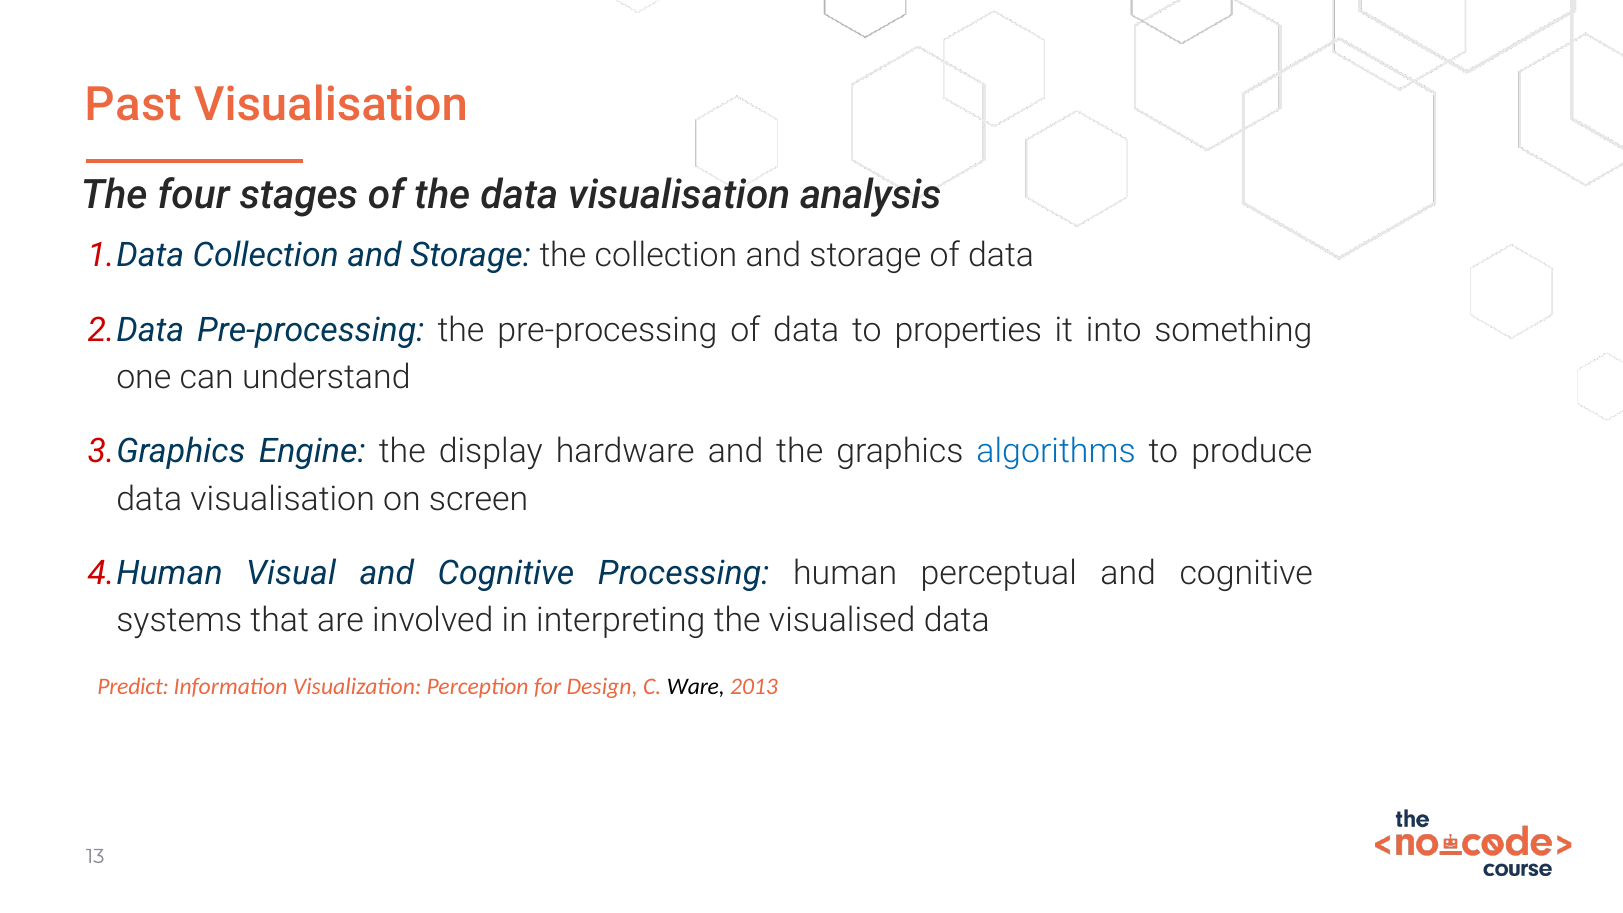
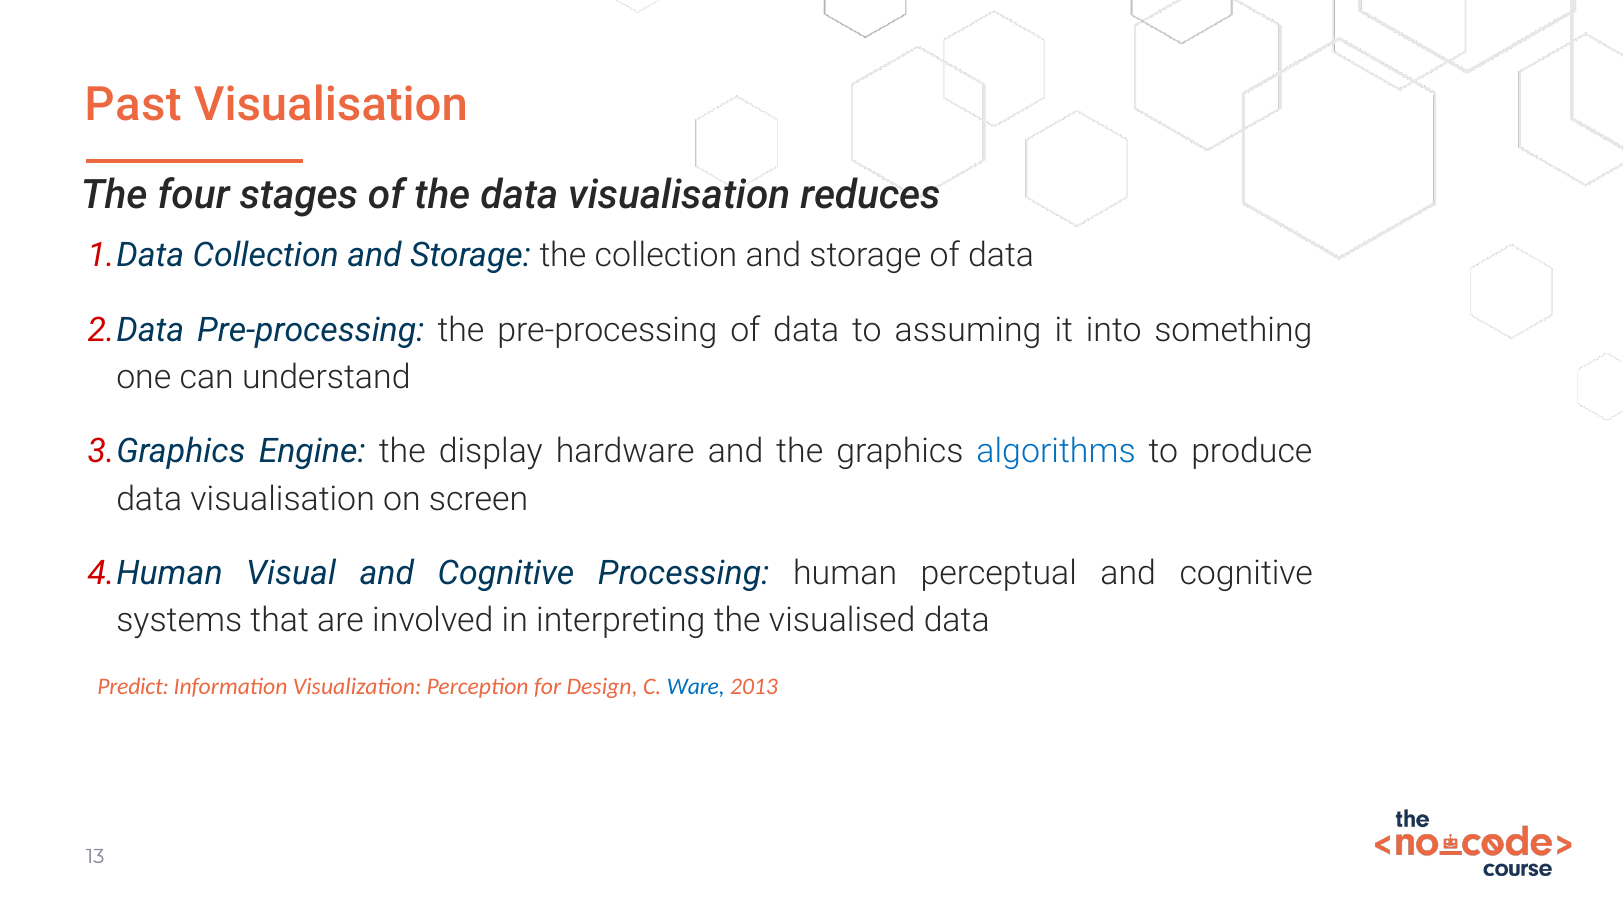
analysis: analysis -> reduces (870, 195)
properties: properties -> assuming (968, 330)
Ware colour: black -> blue (696, 687)
